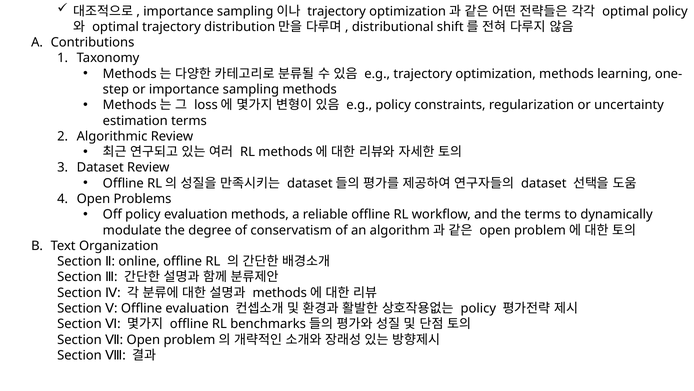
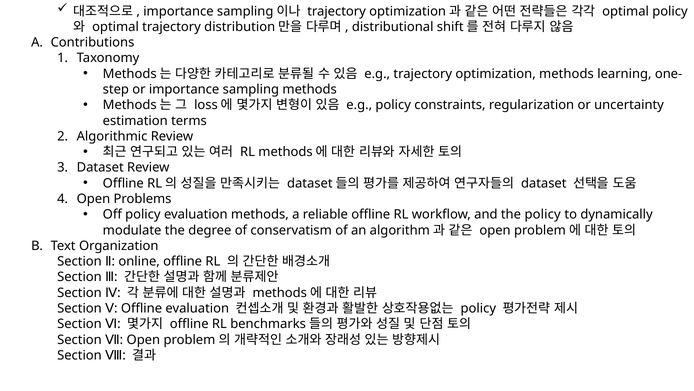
the terms: terms -> policy (543, 214)
